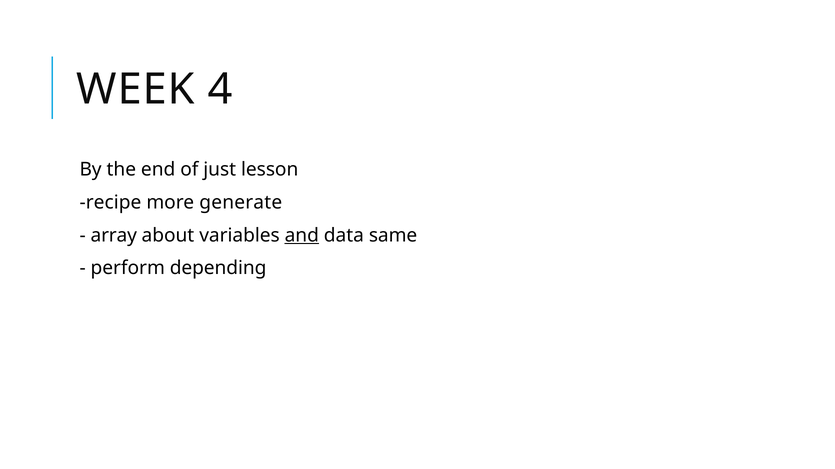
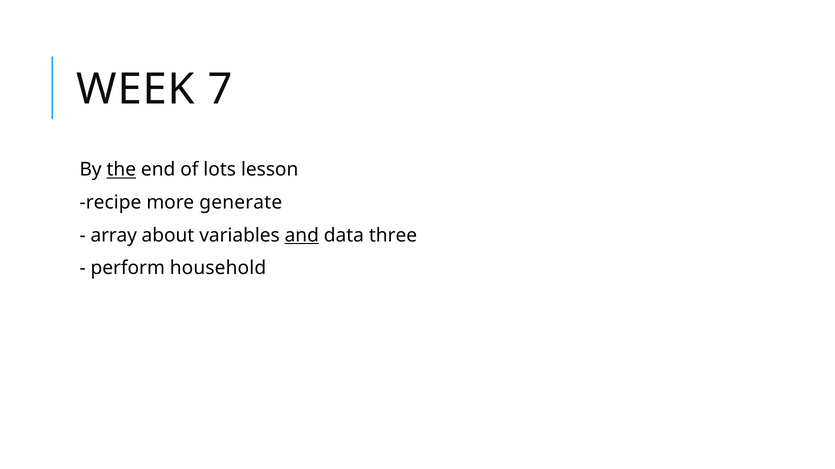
4: 4 -> 7 (220, 90)
the underline: none -> present (121, 170)
just: just -> lots (220, 170)
same: same -> three (393, 236)
depending: depending -> household (218, 268)
